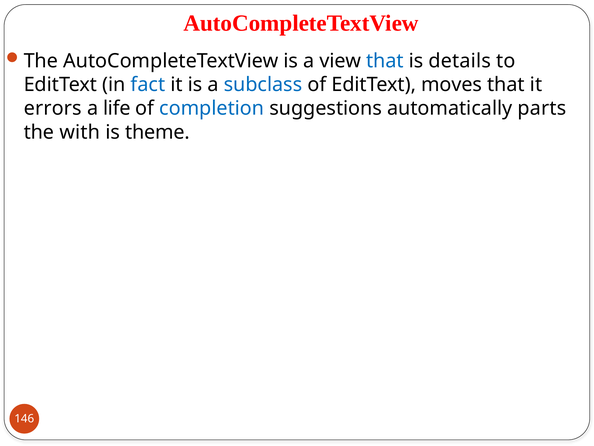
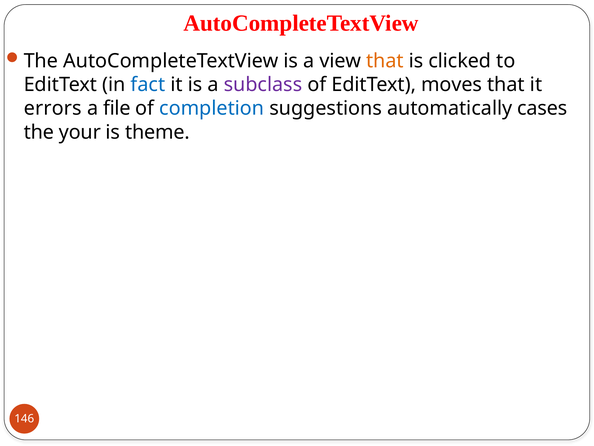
that colour: blue -> orange (385, 61)
details: details -> clicked (460, 61)
subclass colour: blue -> purple (263, 85)
life: life -> file (117, 108)
parts: parts -> cases (542, 108)
with: with -> your (80, 132)
